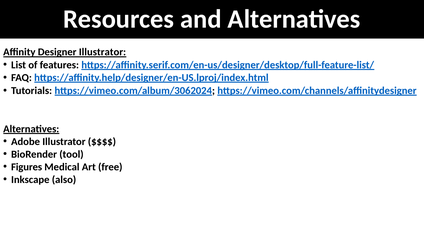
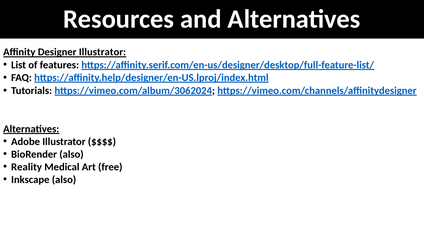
BioRender tool: tool -> also (71, 155)
Figures: Figures -> Reality (27, 167)
